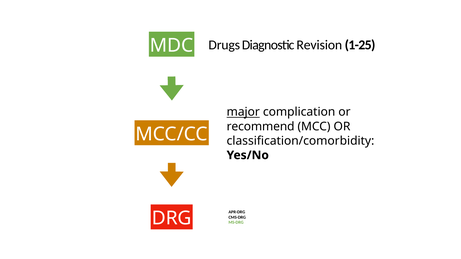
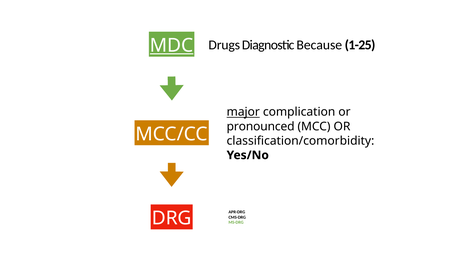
Revision: Revision -> Because (319, 45)
MDC underline: none -> present (172, 46)
recommend: recommend -> pronounced (261, 127)
